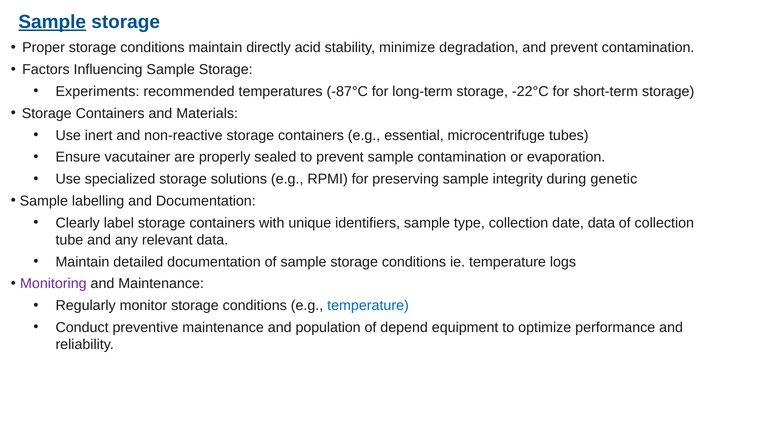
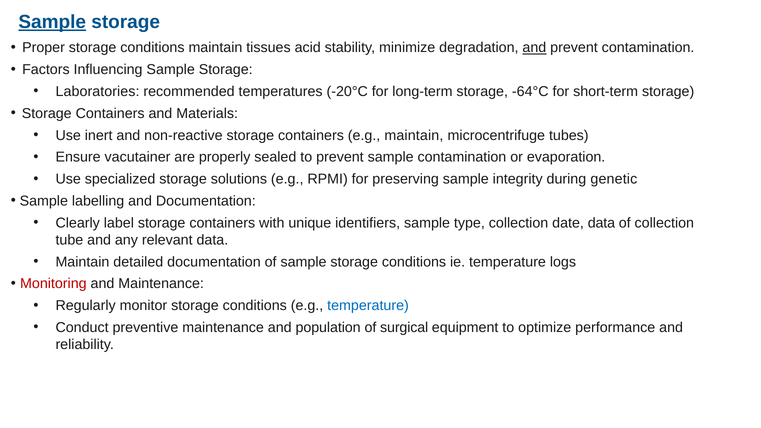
directly: directly -> tissues (268, 48)
and underline: none -> present (534, 48)
Experiments: Experiments -> Laboratories (98, 92)
-87°C: -87°C -> -20°C (347, 92)
-22°C: -22°C -> -64°C (530, 92)
e.g essential: essential -> maintain (414, 135)
Monitoring colour: purple -> red (53, 284)
depend: depend -> surgical (404, 328)
